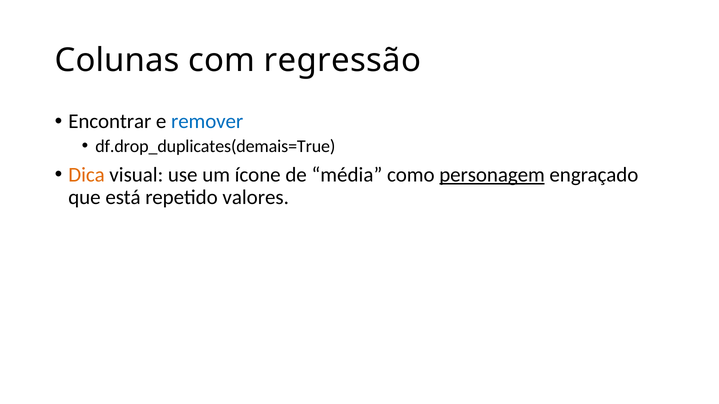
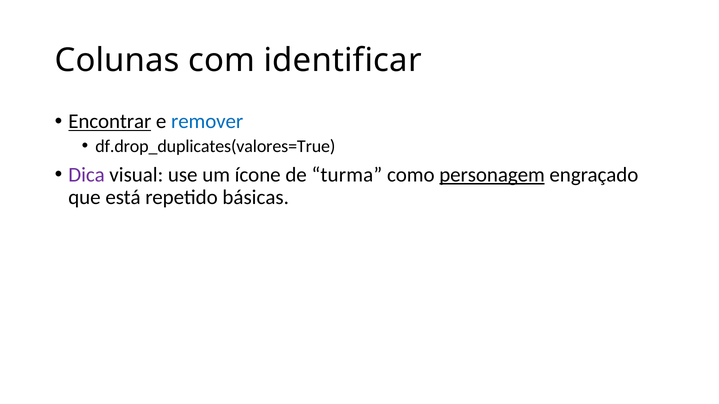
regressão: regressão -> identificar (343, 60)
Encontrar underline: none -> present (110, 122)
df.drop_duplicates(demais=True: df.drop_duplicates(demais=True -> df.drop_duplicates(valores=True (215, 146)
Dica colour: orange -> purple (87, 175)
média: média -> turma (347, 175)
valores: valores -> básicas (256, 198)
